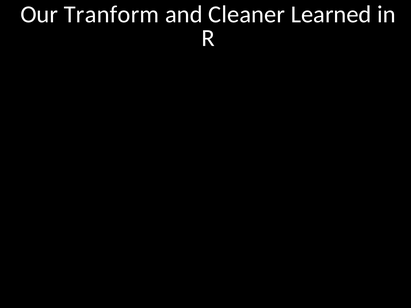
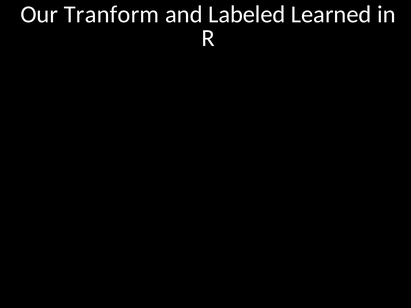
Cleaner: Cleaner -> Labeled (247, 15)
